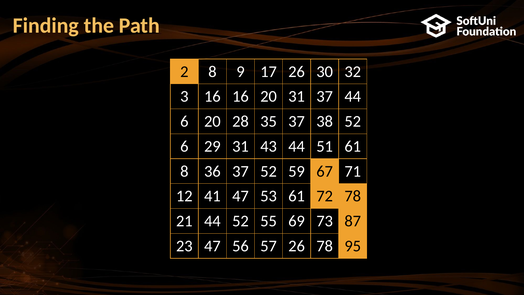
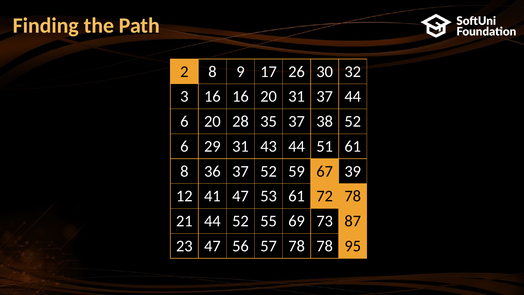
71: 71 -> 39 (353, 171)
57 26: 26 -> 78 (297, 246)
